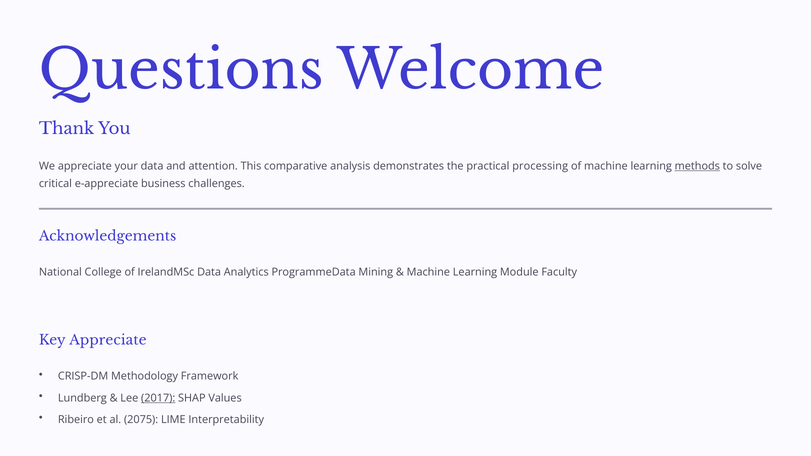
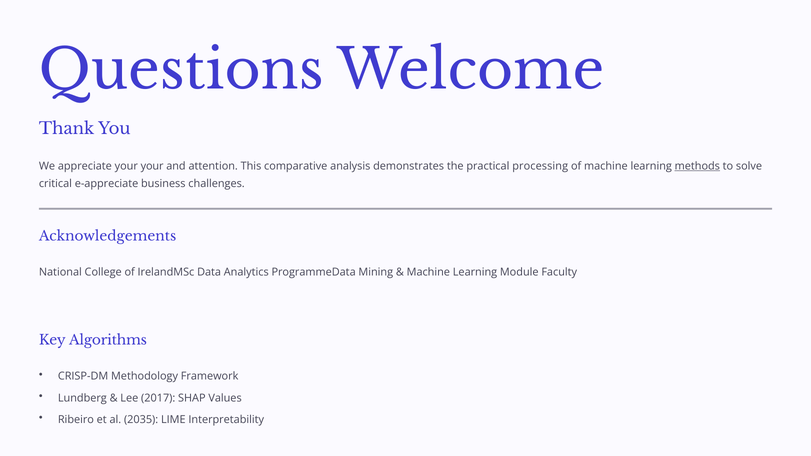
your data: data -> your (152, 166)
Key Appreciate: Appreciate -> Algorithms (108, 340)
2017 underline: present -> none (158, 398)
2075: 2075 -> 2035 (141, 420)
